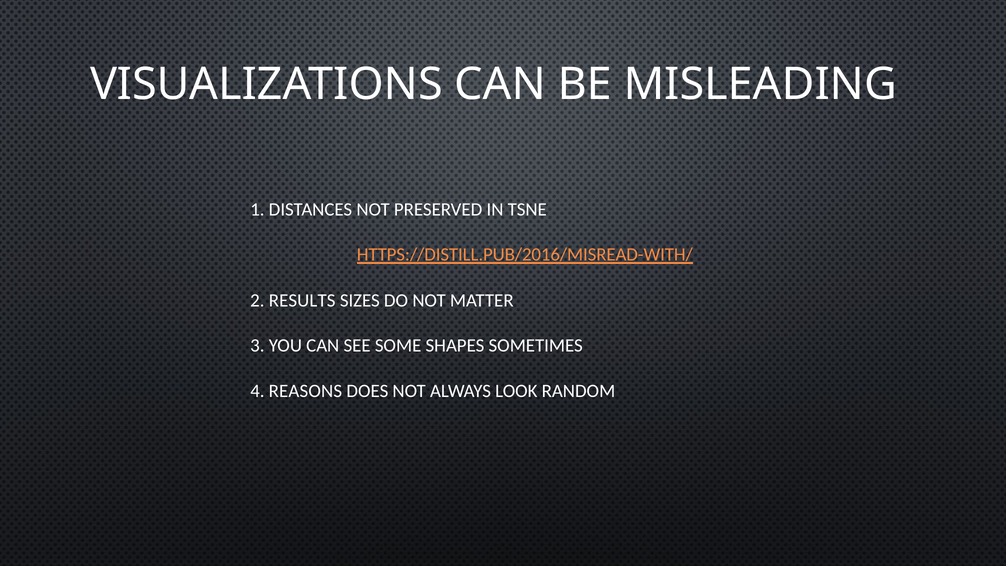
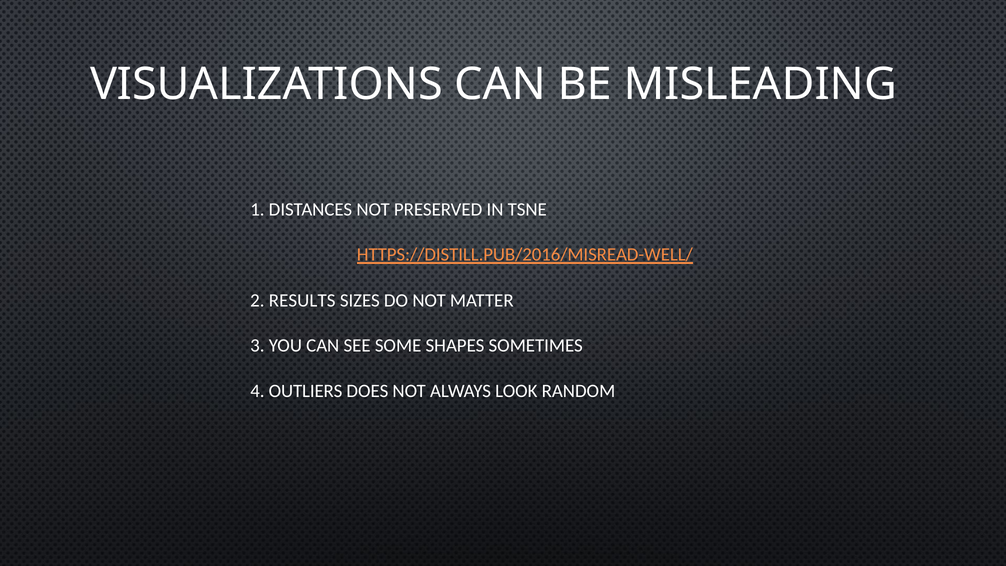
HTTPS://DISTILL.PUB/2016/MISREAD-WITH/: HTTPS://DISTILL.PUB/2016/MISREAD-WITH/ -> HTTPS://DISTILL.PUB/2016/MISREAD-WELL/ (525, 255)
REASONS: REASONS -> OUTLIERS (306, 391)
